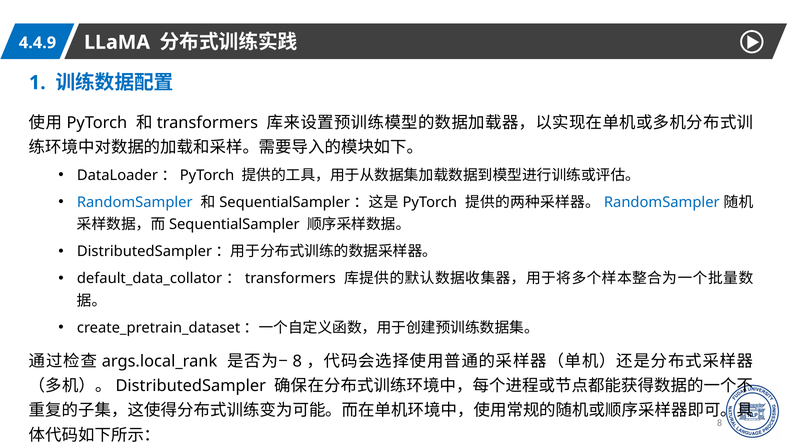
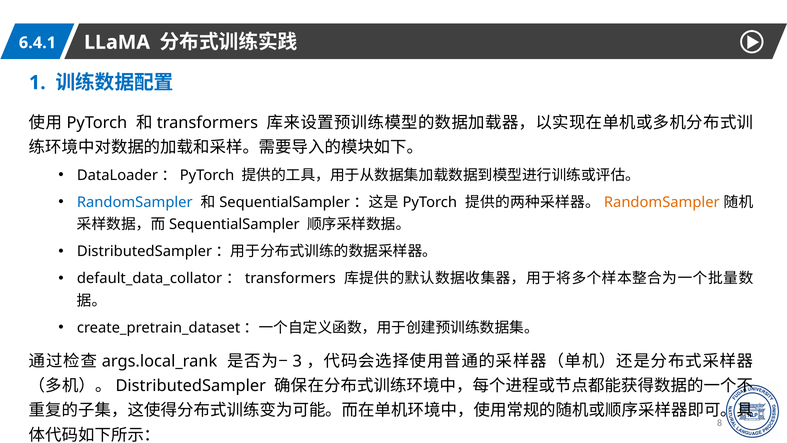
4.4.9: 4.4.9 -> 6.4.1 (37, 43)
RandomSampler colour: blue -> orange (662, 202)
8: 8 -> 3 (297, 361)
